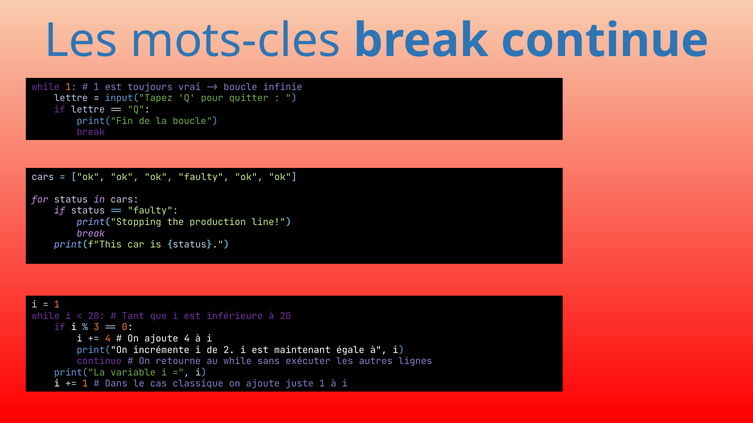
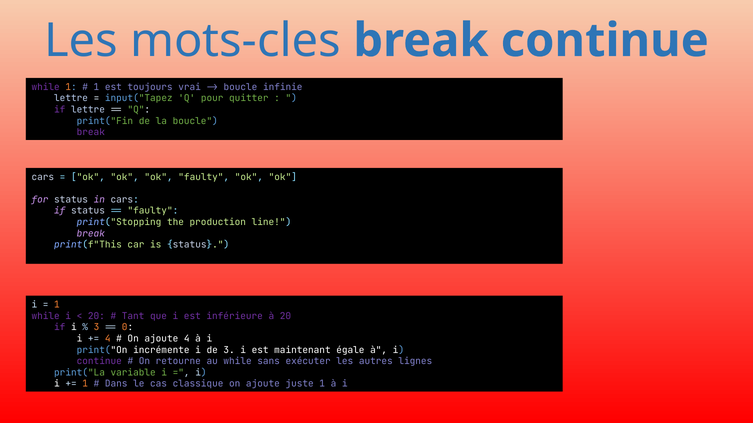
de 2: 2 -> 3 (229, 350)
